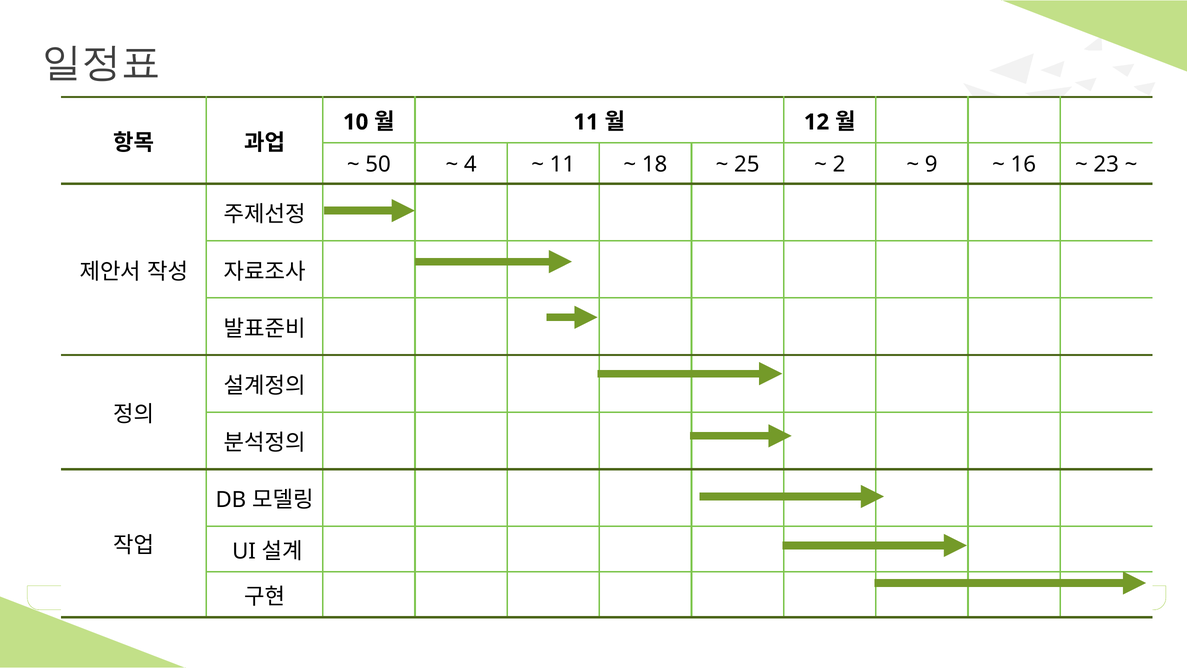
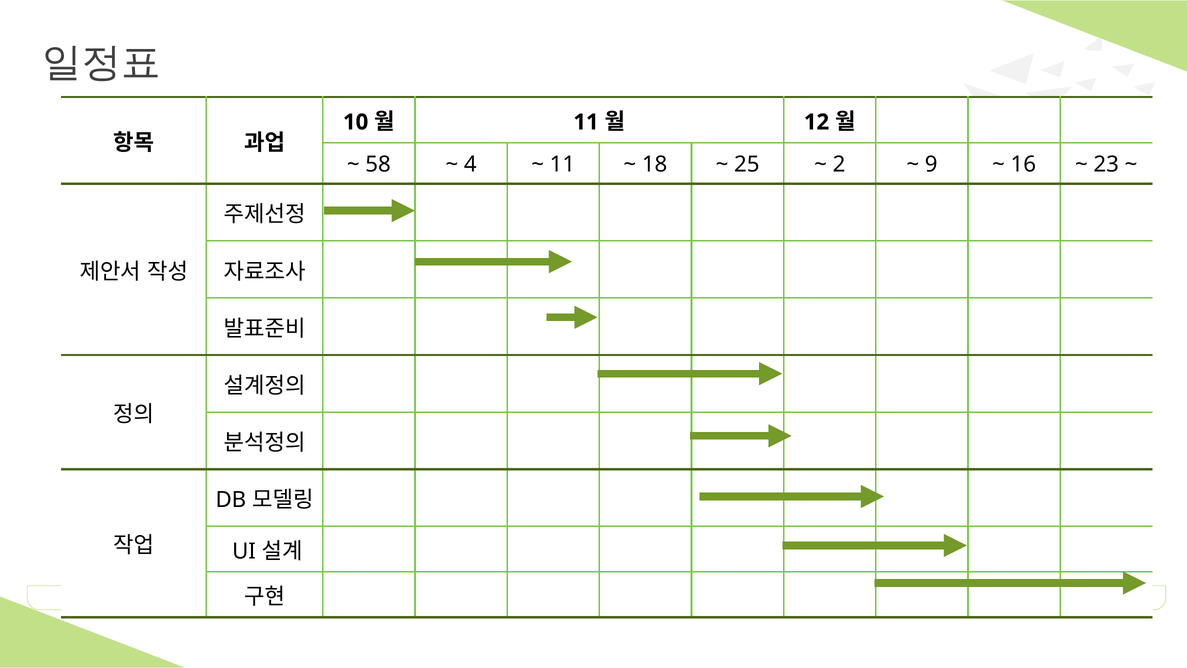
50: 50 -> 58 (378, 164)
